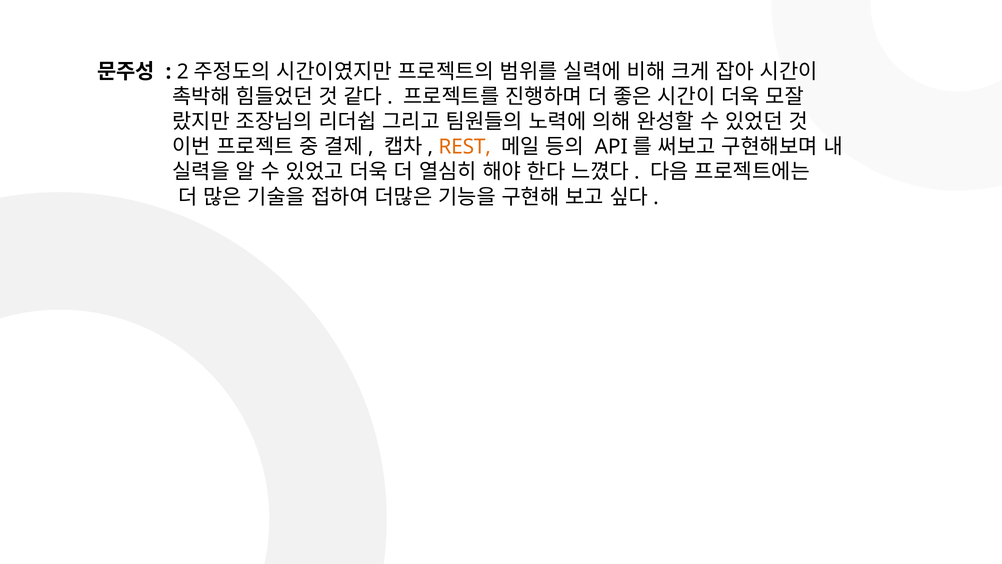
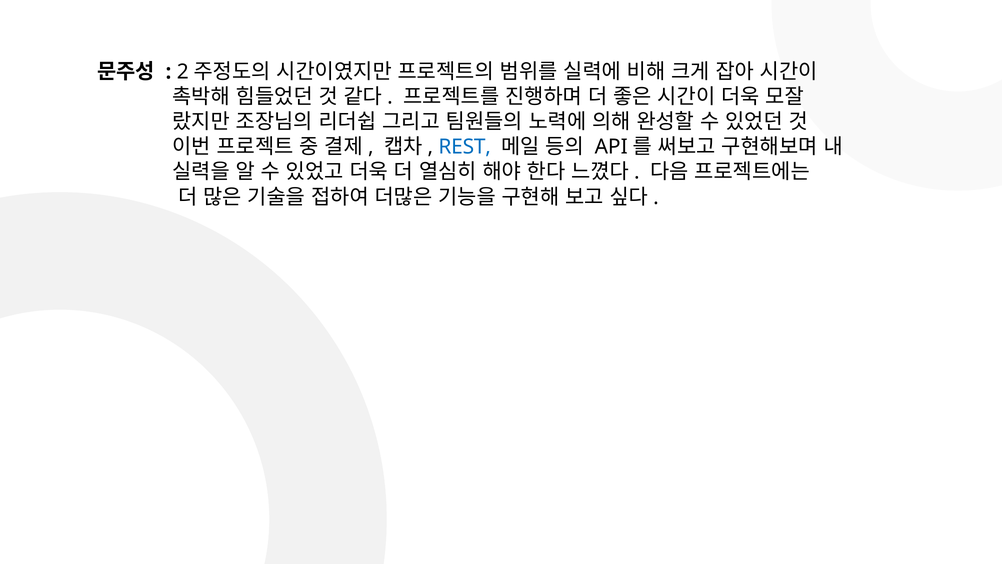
REST colour: orange -> blue (465, 147)
